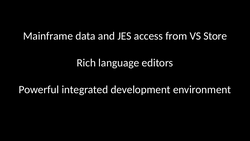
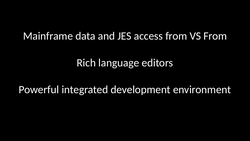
VS Store: Store -> From (215, 36)
